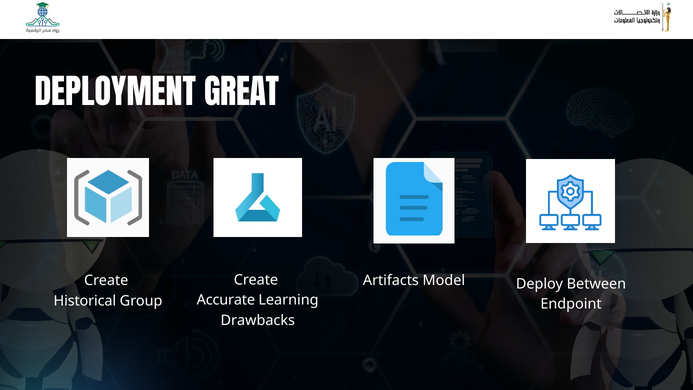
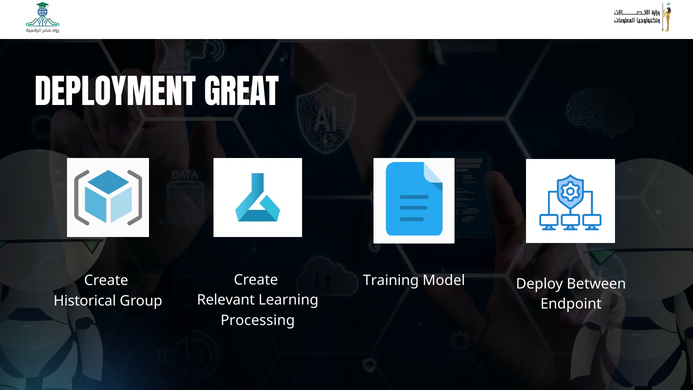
Artifacts: Artifacts -> Training (391, 280)
Accurate: Accurate -> Relevant (226, 300)
Drawbacks: Drawbacks -> Processing (258, 320)
